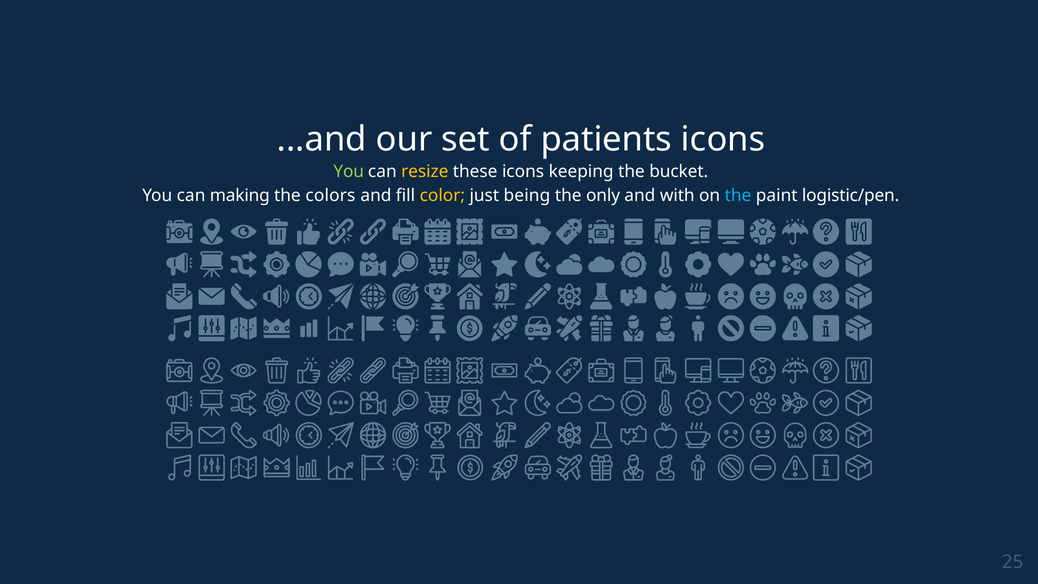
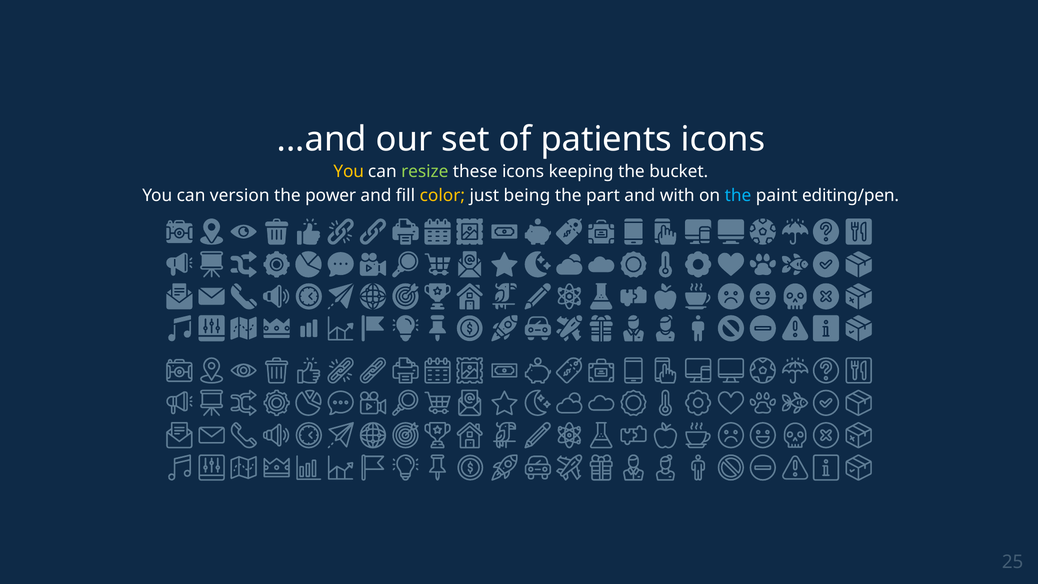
You colour: light green -> yellow (349, 172)
resize colour: yellow -> light green (425, 172)
making: making -> version (240, 196)
colors: colors -> power (331, 196)
only: only -> part (603, 196)
logistic/pen: logistic/pen -> editing/pen (851, 196)
